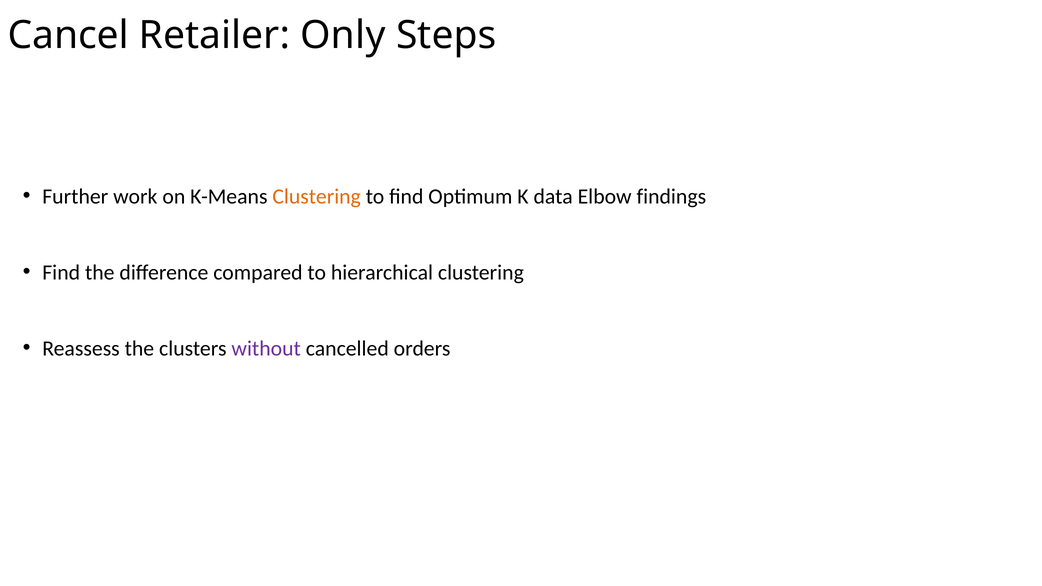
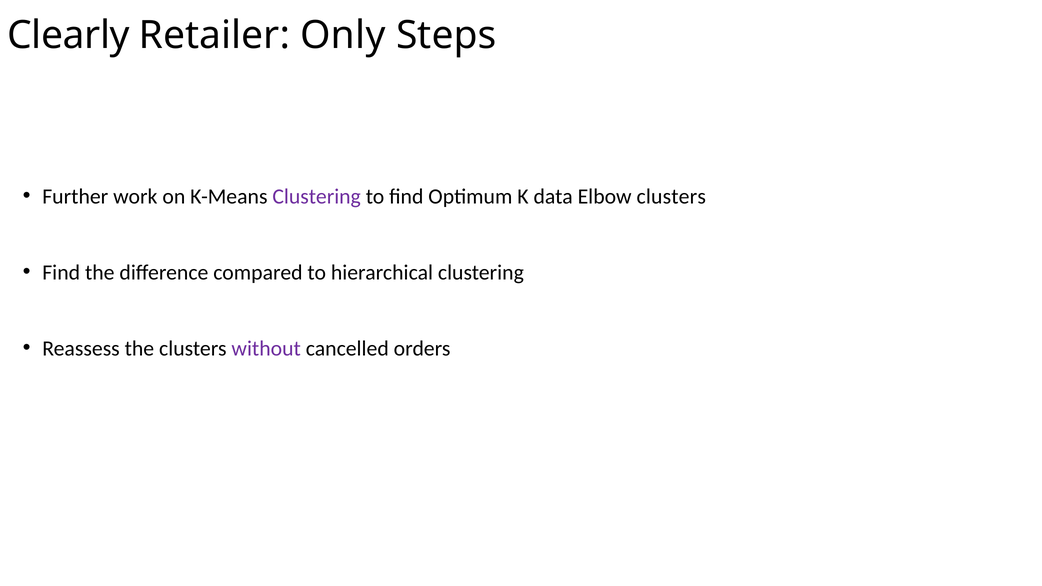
Cancel: Cancel -> Clearly (68, 35)
Clustering colour: orange -> purple (317, 196)
Elbow findings: findings -> clusters (671, 196)
